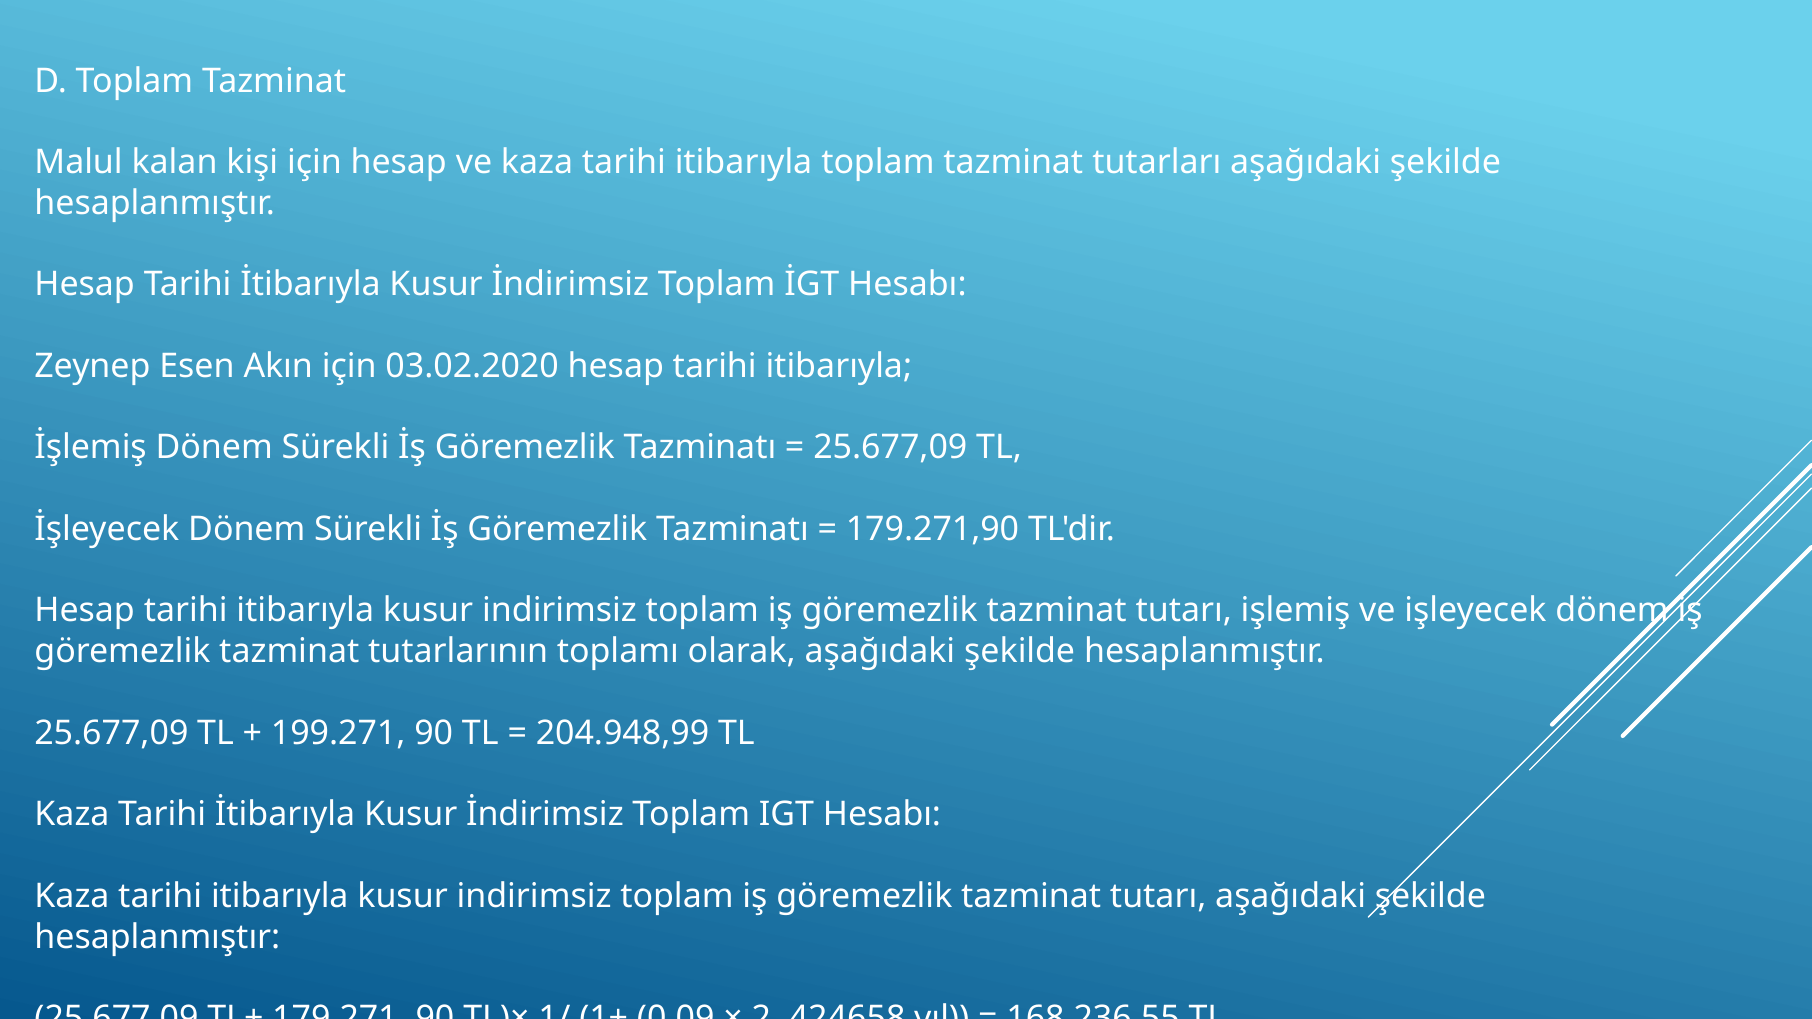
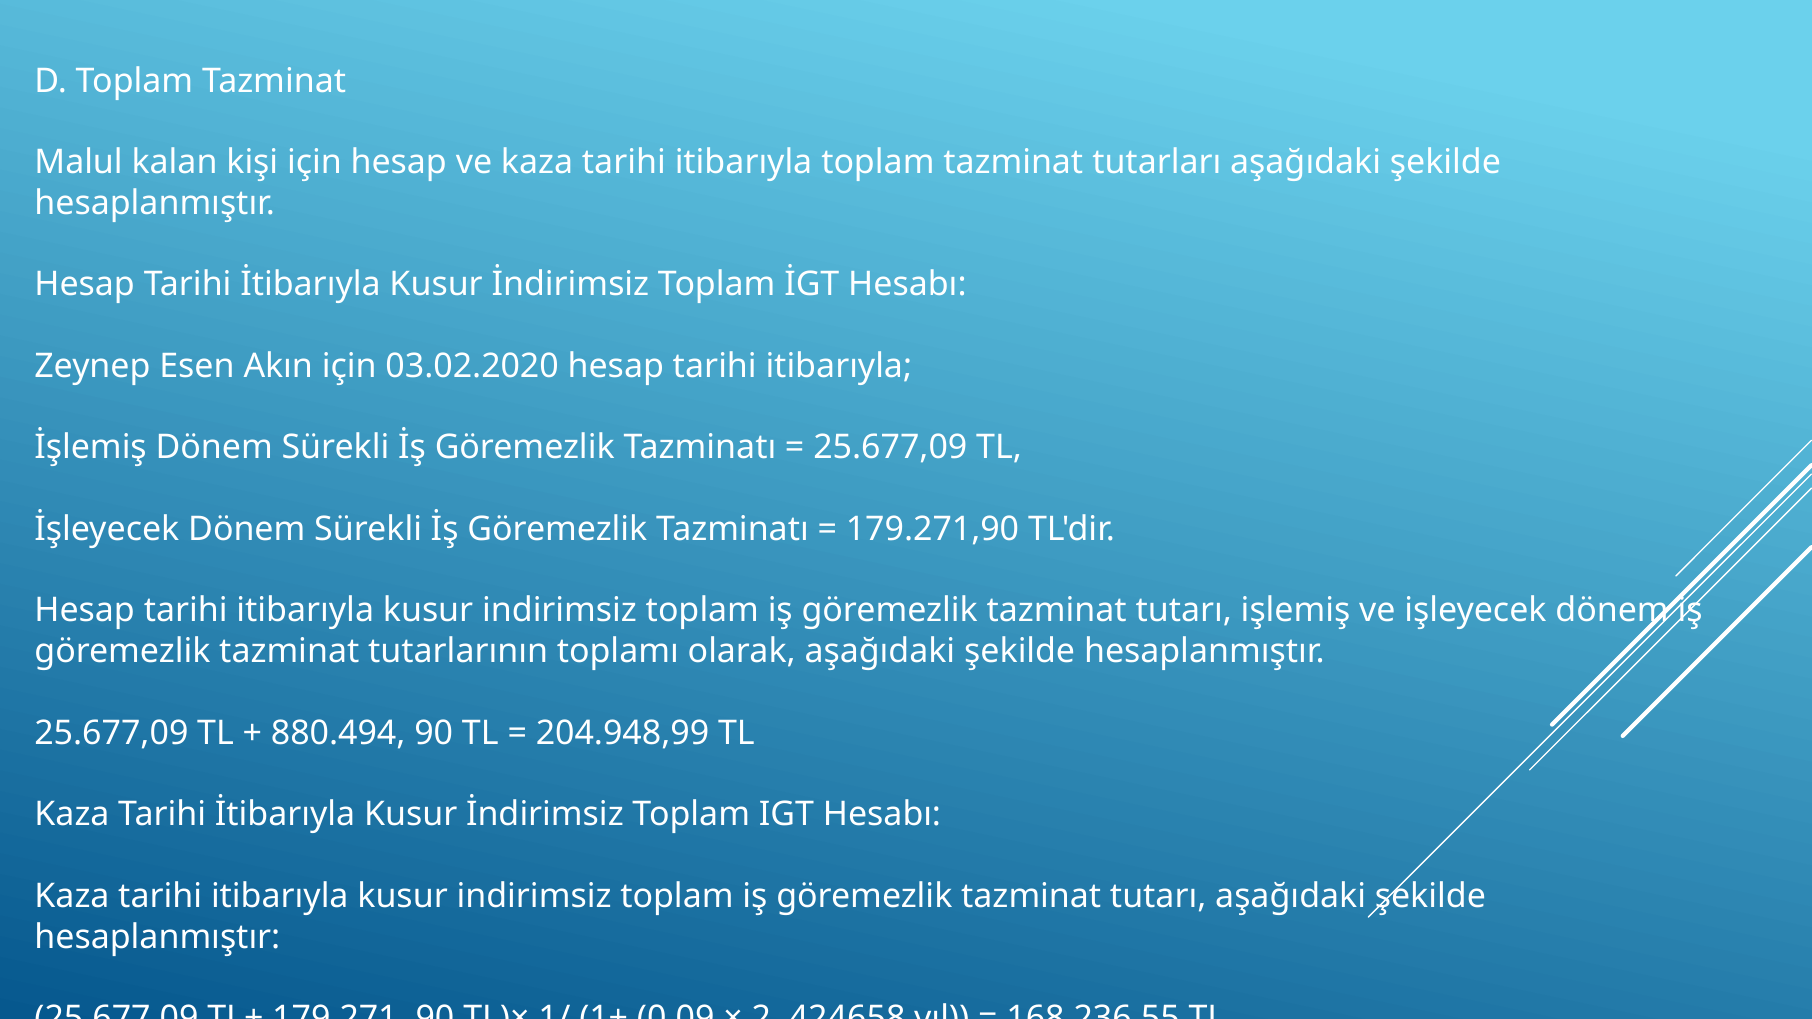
199.271: 199.271 -> 880.494 (338, 733)
